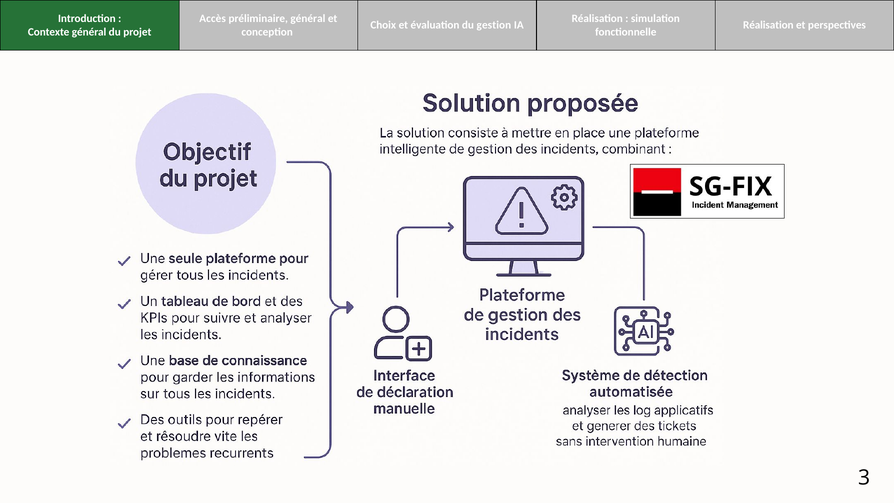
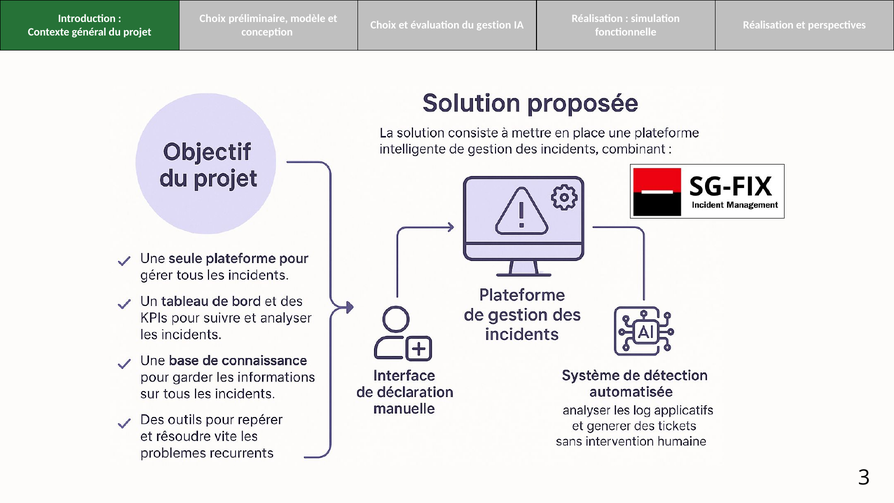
Accès: Accès -> Choix (213, 18)
préliminaire général: général -> modèle (308, 18)
